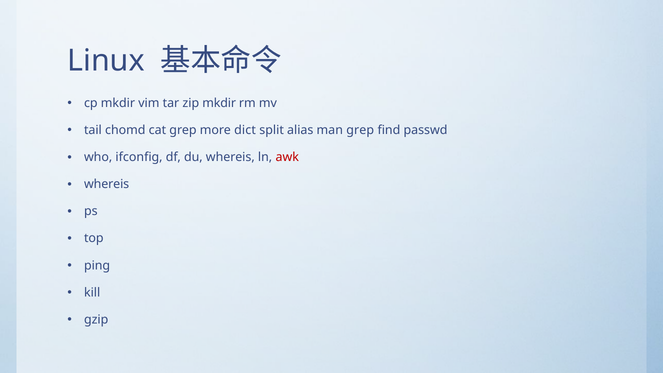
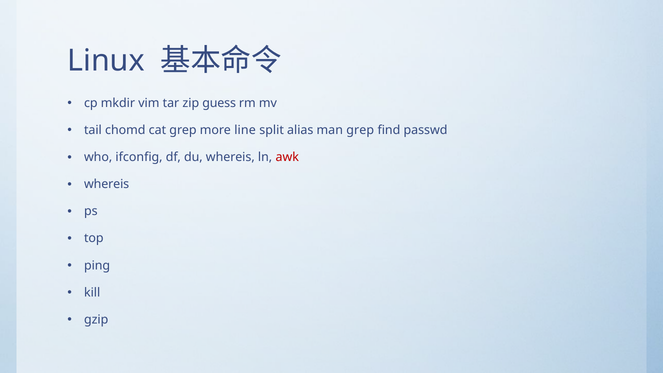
zip mkdir: mkdir -> guess (219, 103)
dict: dict -> line (245, 130)
